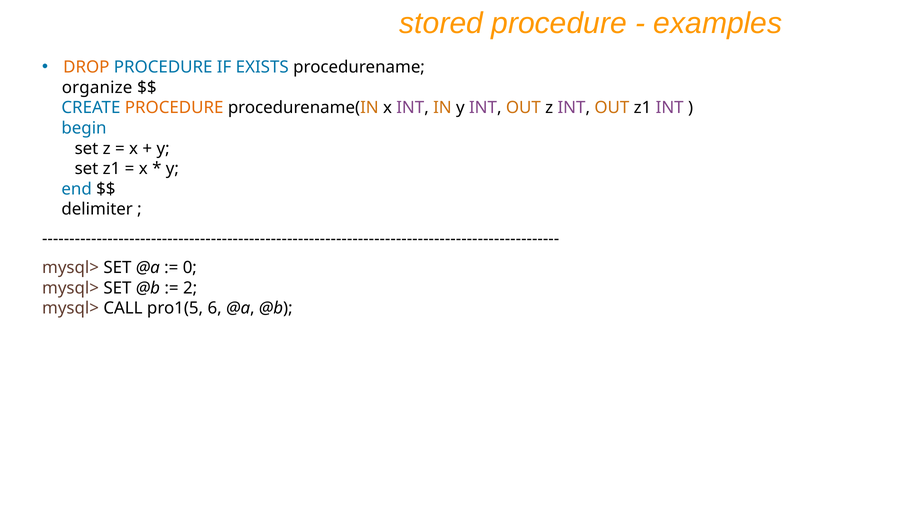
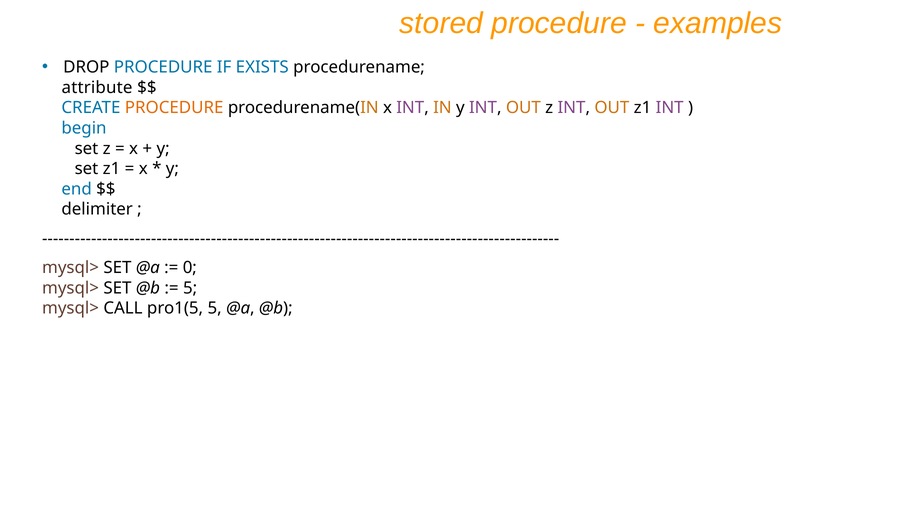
DROP colour: orange -> black (86, 67)
organize: organize -> attribute (97, 88)
2: 2 -> 5 (190, 288)
pro1(5 6: 6 -> 5 (215, 309)
